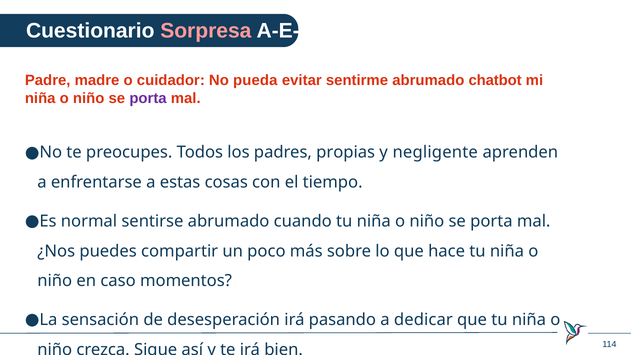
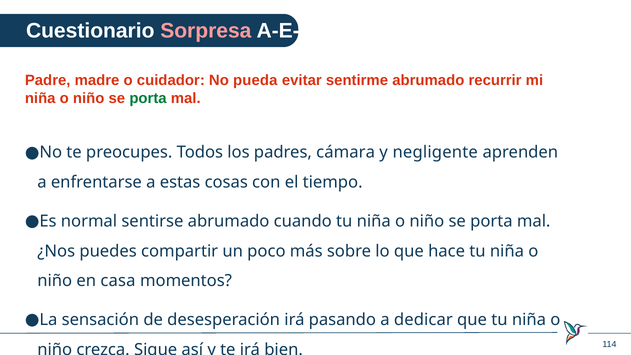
chatbot: chatbot -> recurrir (495, 80)
porta colour: purple -> green (148, 98)
propias: propias -> cámara (346, 152)
caso: caso -> casa (118, 281)
